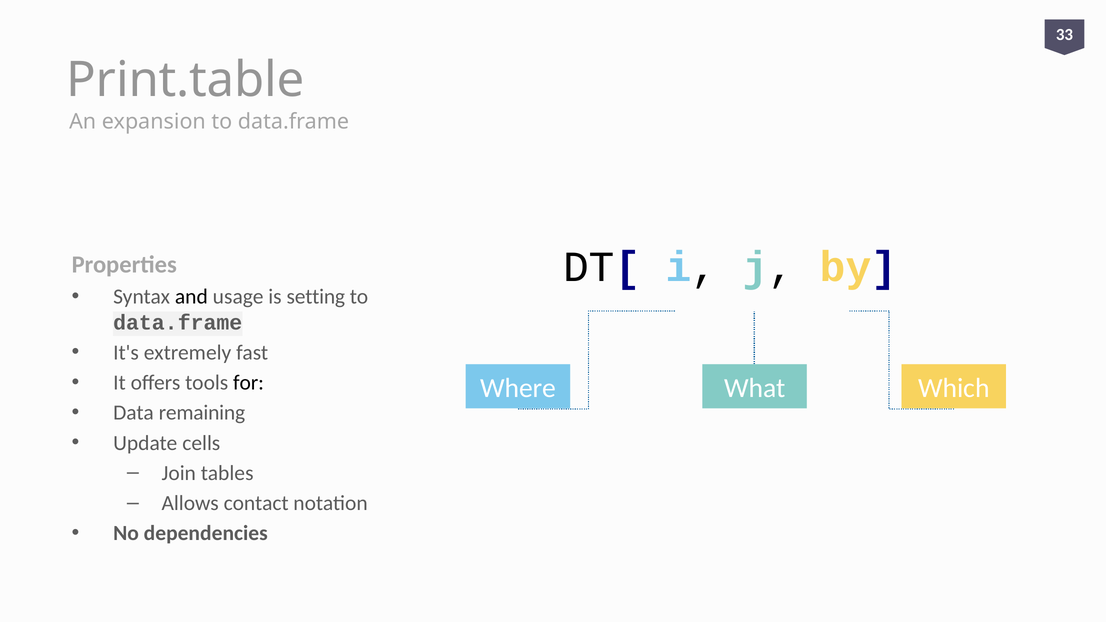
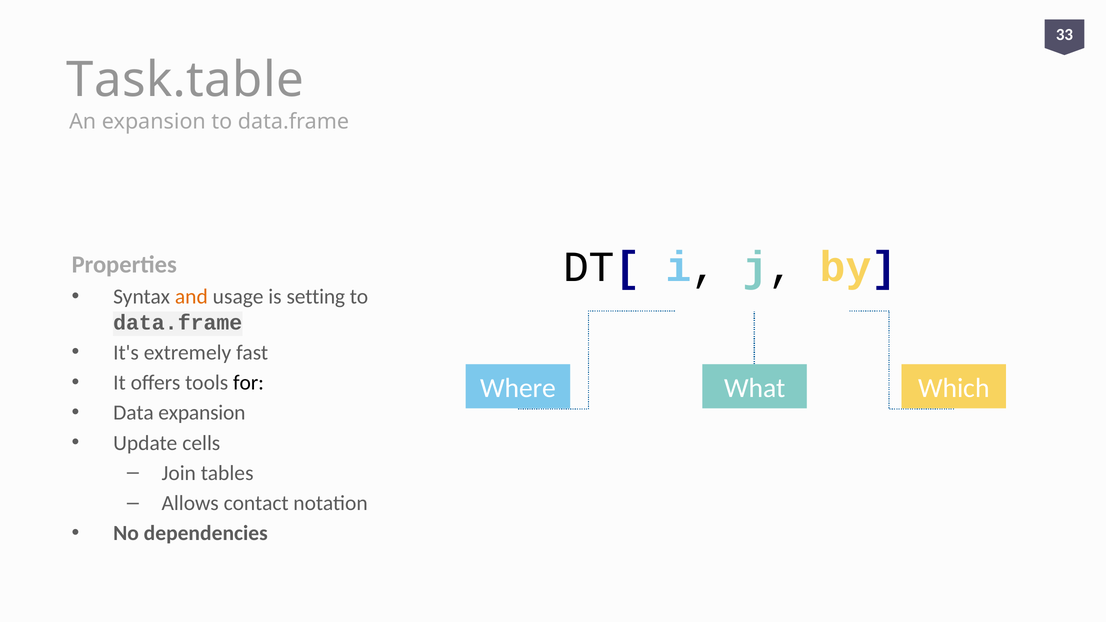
Print.table: Print.table -> Task.table (185, 80)
and colour: black -> orange (191, 297)
Data remaining: remaining -> expansion (202, 413)
